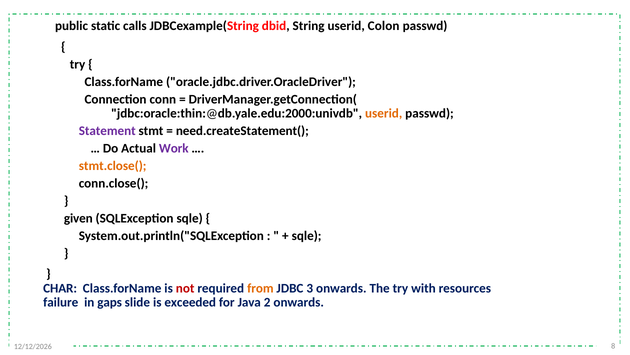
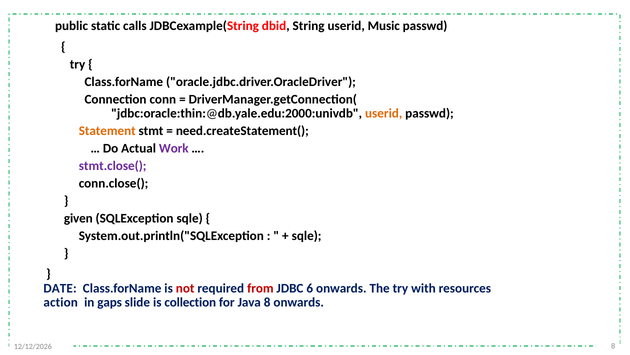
Colon: Colon -> Music (384, 26)
Statement colour: purple -> orange (107, 131)
stmt.close( colour: orange -> purple (113, 166)
CHAR: CHAR -> DATE (60, 288)
from colour: orange -> red (260, 288)
3: 3 -> 6 (310, 288)
failure: failure -> action (61, 302)
exceeded: exceeded -> collection (190, 302)
Java 2: 2 -> 8 (267, 302)
